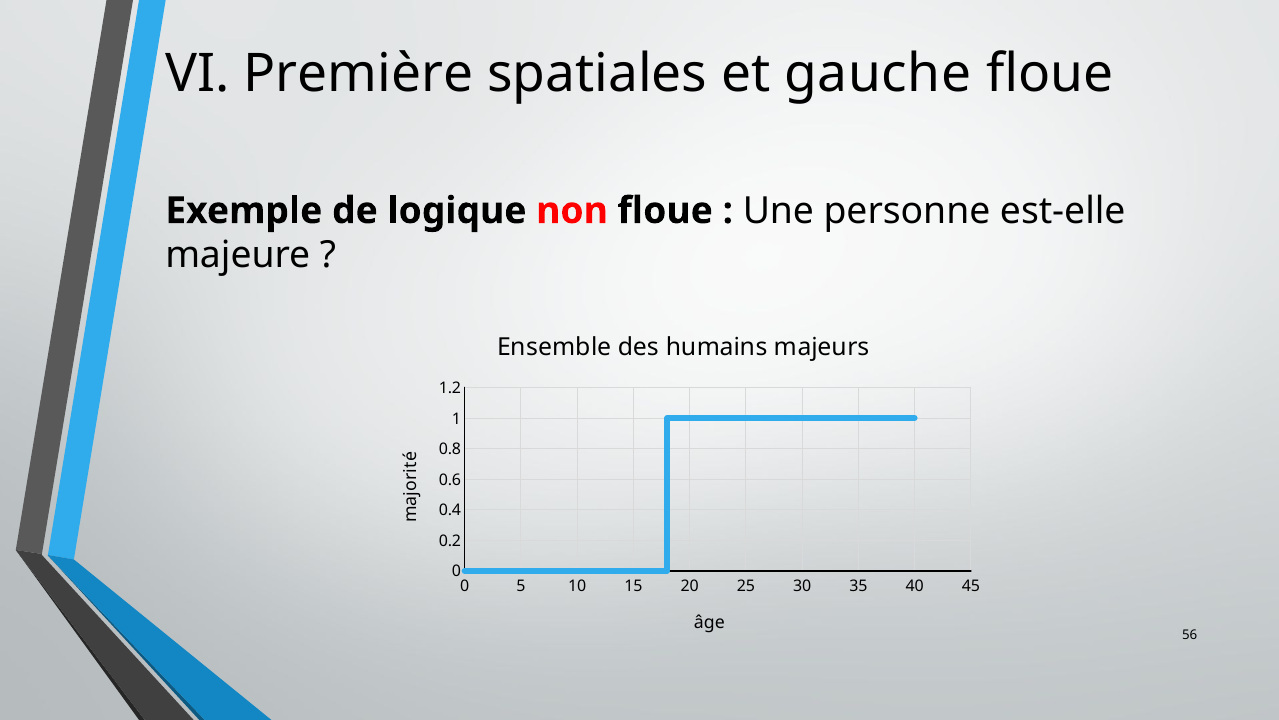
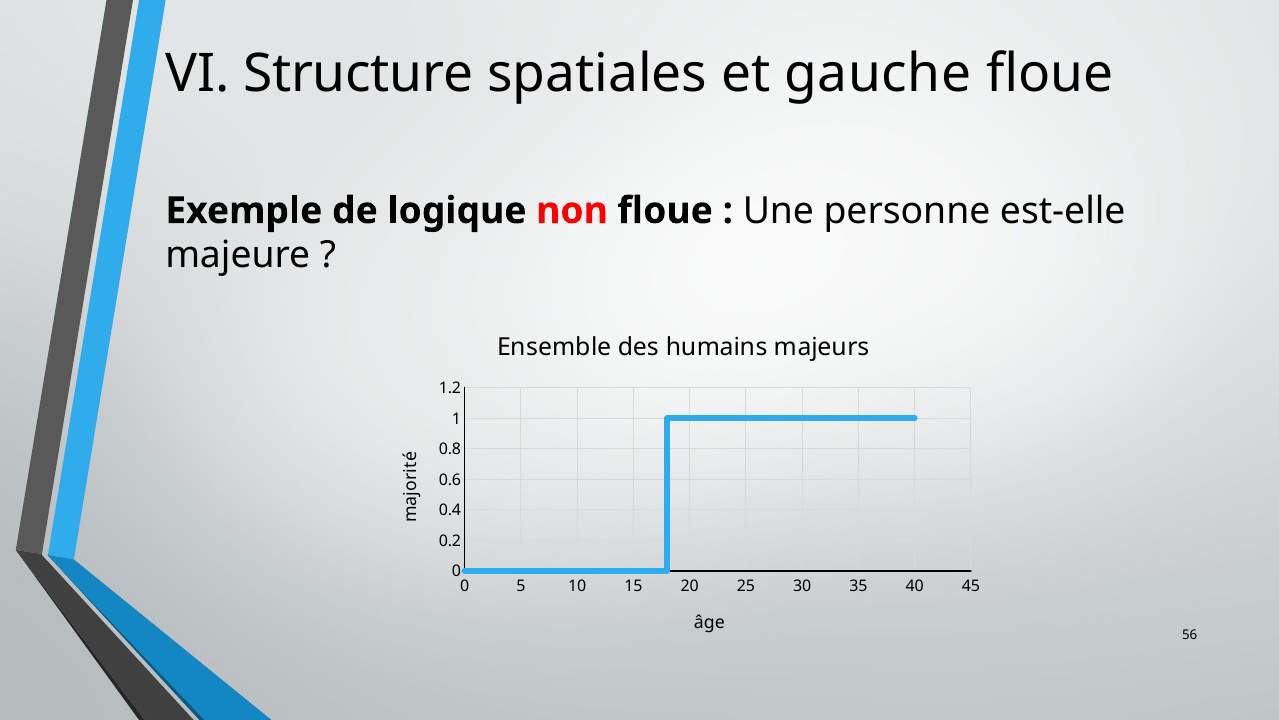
Première: Première -> Structure (359, 74)
